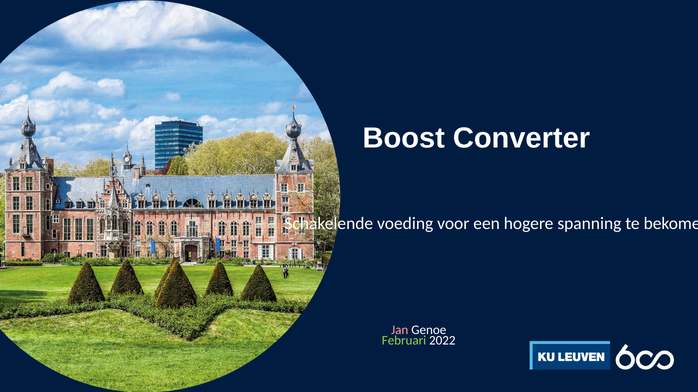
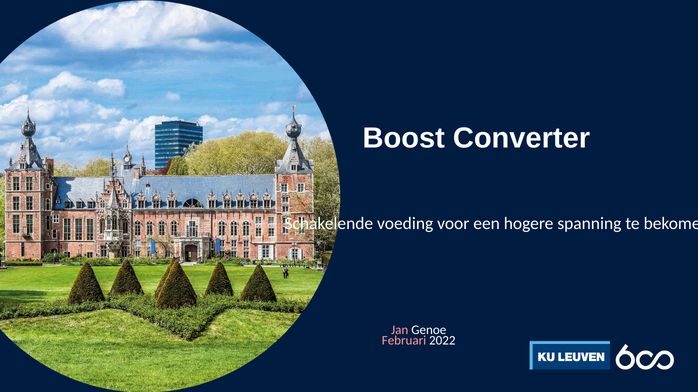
Februari colour: light green -> pink (404, 341)
